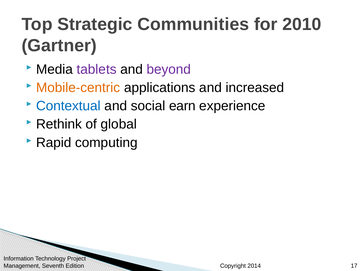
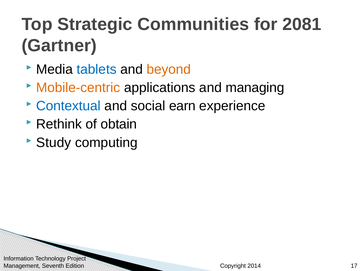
2010: 2010 -> 2081 (302, 24)
tablets colour: purple -> blue (97, 69)
beyond colour: purple -> orange (169, 69)
increased: increased -> managing (255, 88)
global: global -> obtain (119, 124)
Rapid: Rapid -> Study (54, 142)
